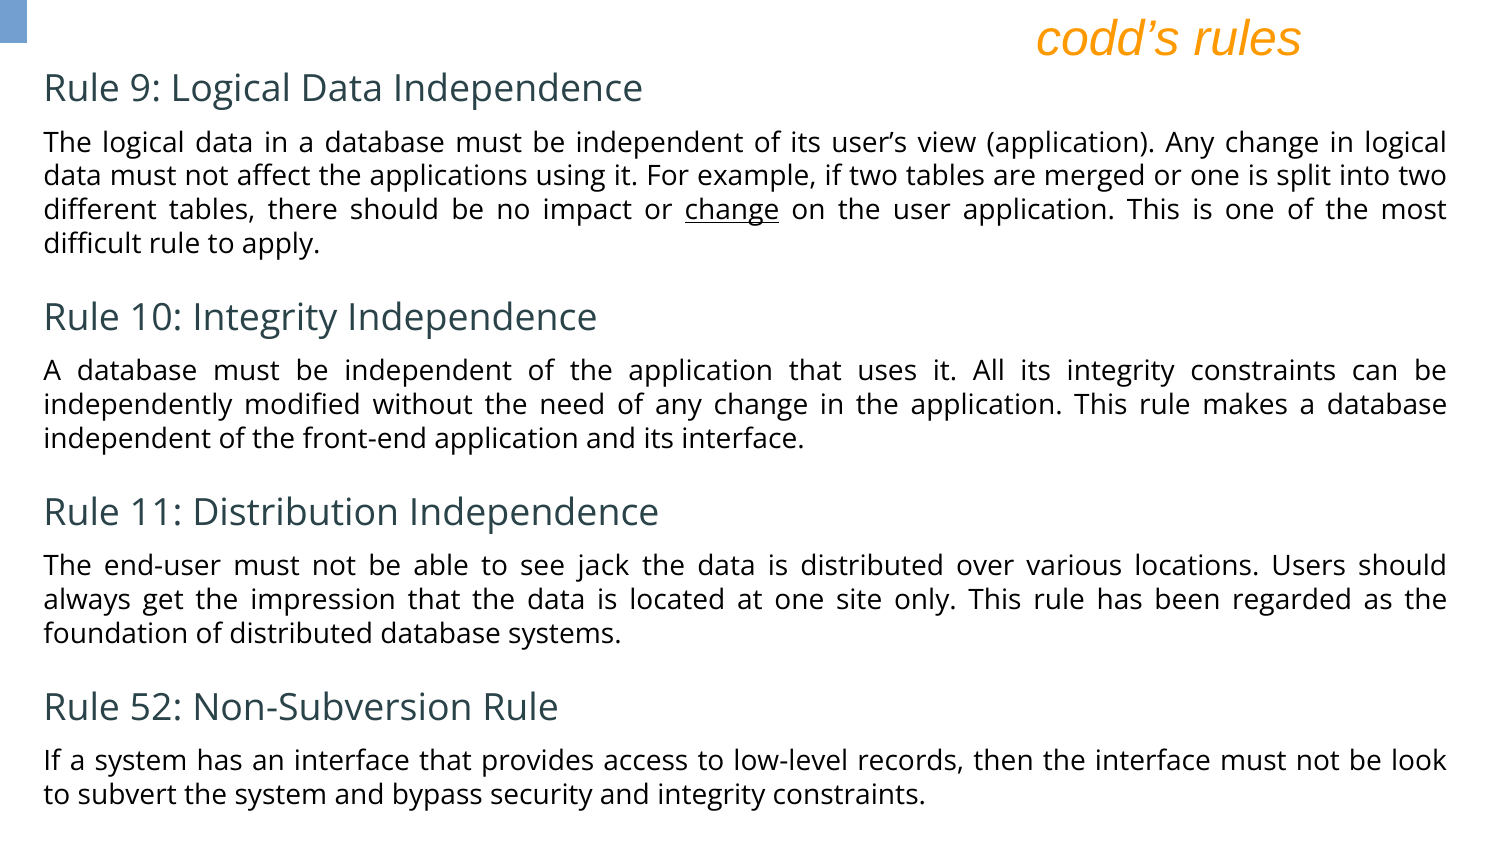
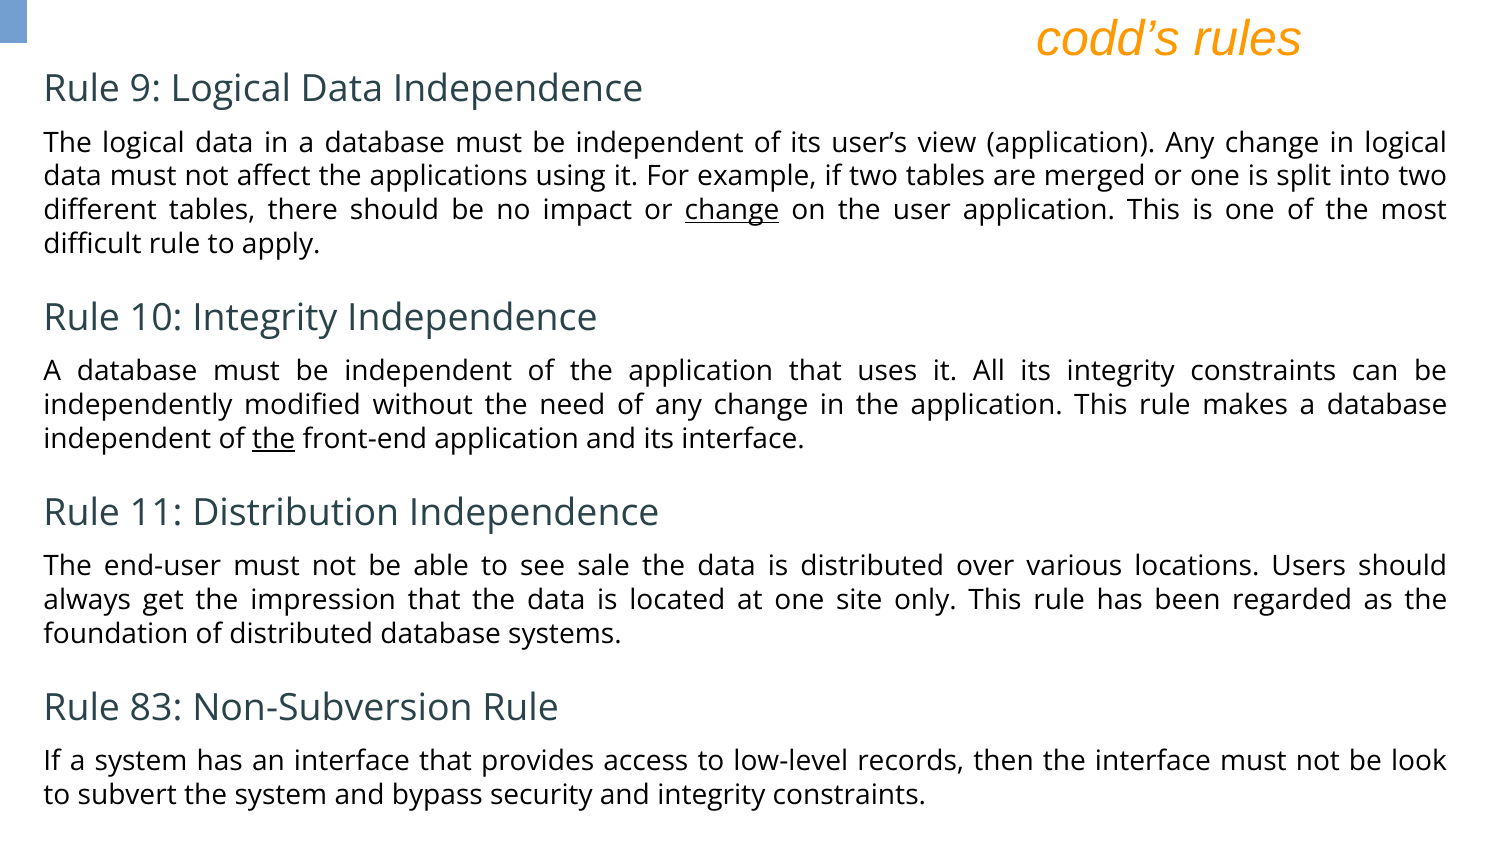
the underline: none -> present (274, 439)
jack: jack -> sale (604, 567)
52: 52 -> 83 (156, 708)
